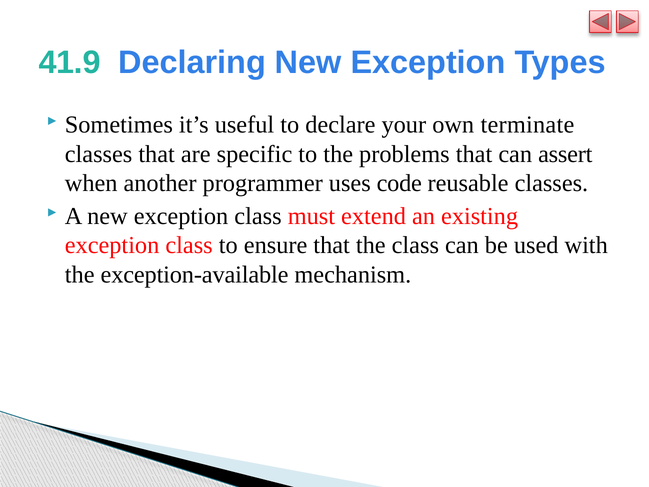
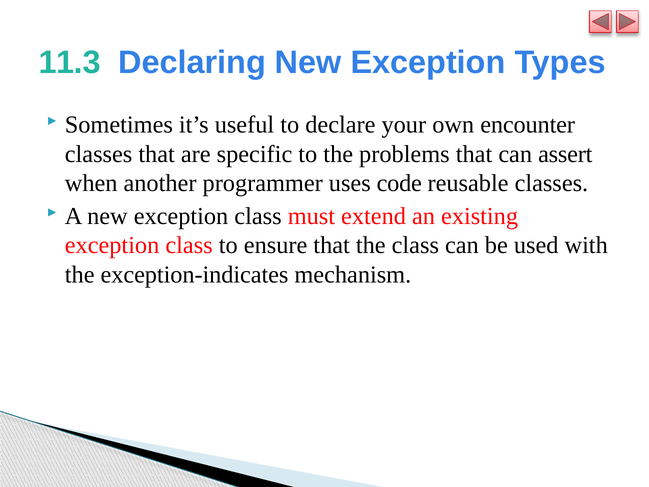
41.9: 41.9 -> 11.3 (70, 62)
terminate: terminate -> encounter (528, 125)
exception-available: exception-available -> exception-indicates (195, 274)
